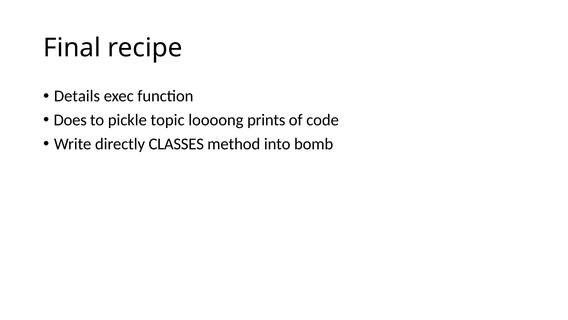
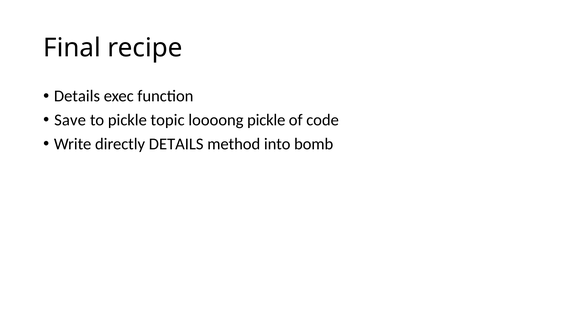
Does: Does -> Save (70, 120)
loooong prints: prints -> pickle (266, 120)
directly CLASSES: CLASSES -> DETAILS (176, 144)
